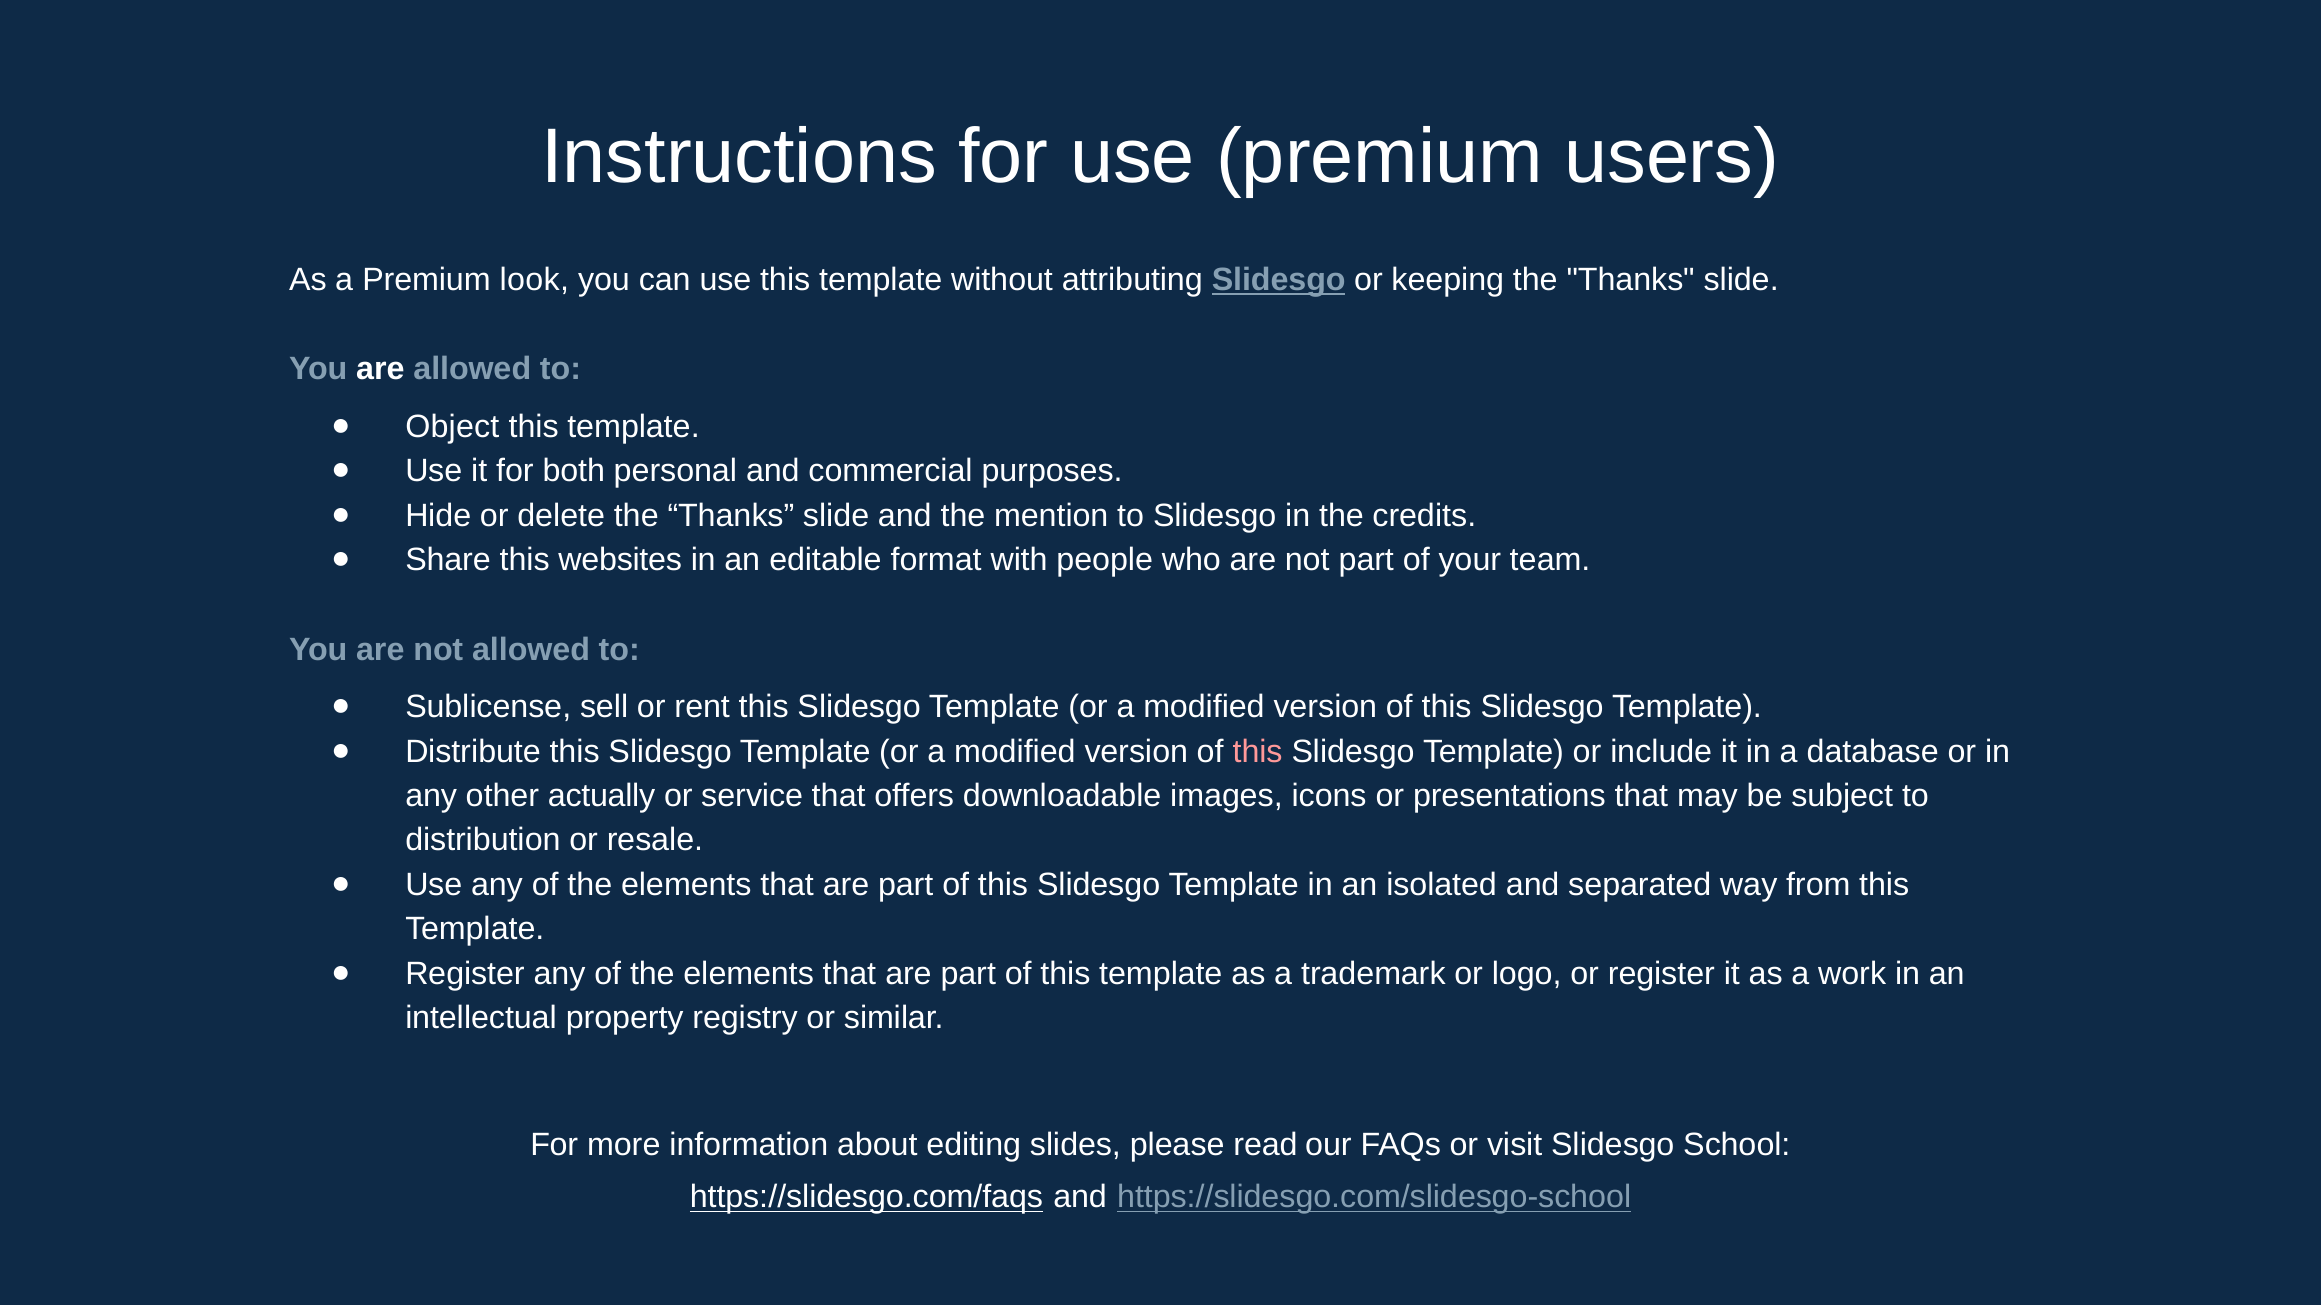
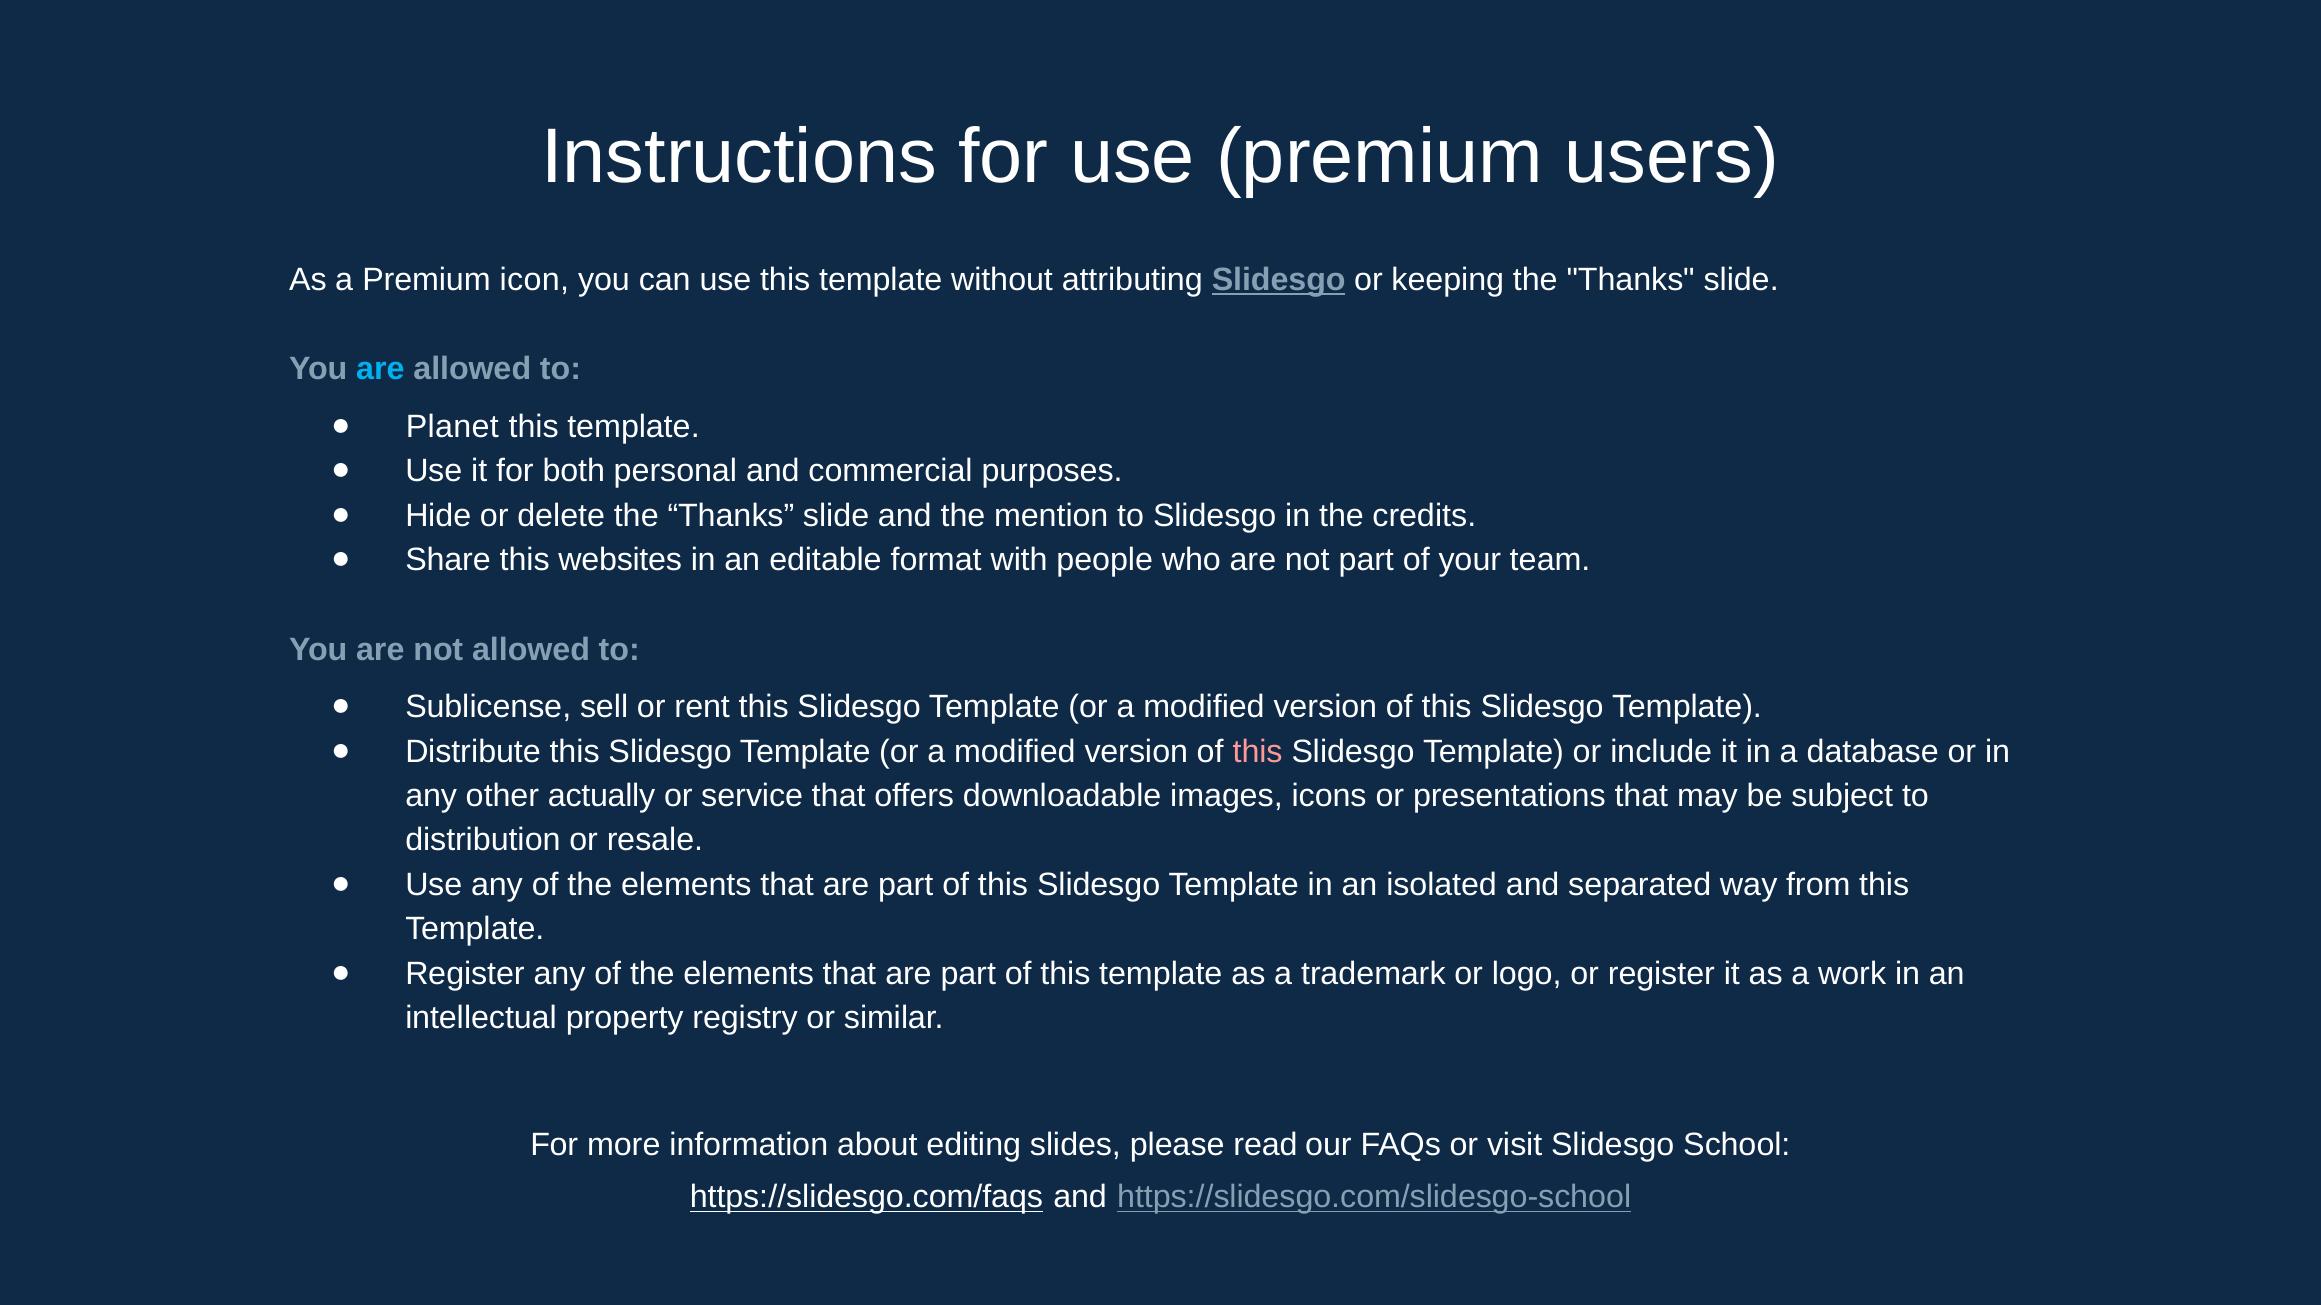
look: look -> icon (534, 280)
are colour: white -> light blue (380, 369)
Object: Object -> Planet (452, 427)
